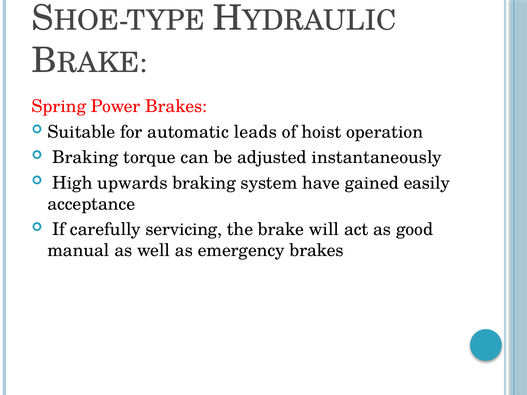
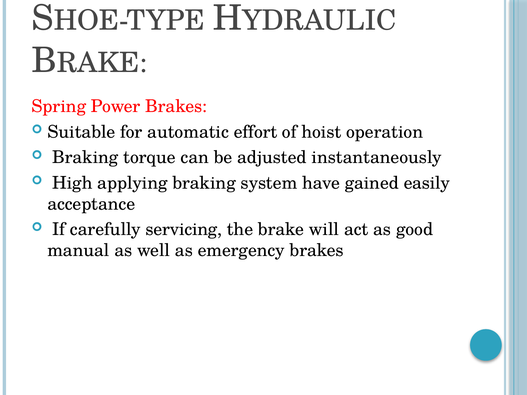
leads: leads -> effort (256, 132)
upwards: upwards -> applying (132, 183)
